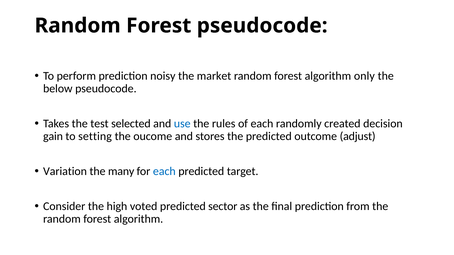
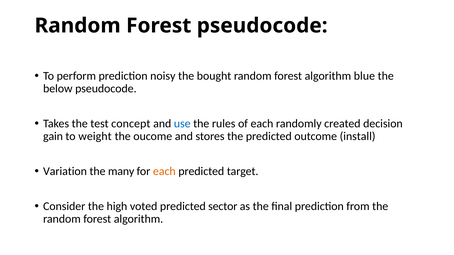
market: market -> bought (214, 76)
only: only -> blue (364, 76)
selected: selected -> concept (131, 124)
setting: setting -> weight (95, 137)
adjust: adjust -> install (358, 137)
each colour: blue -> orange (164, 171)
